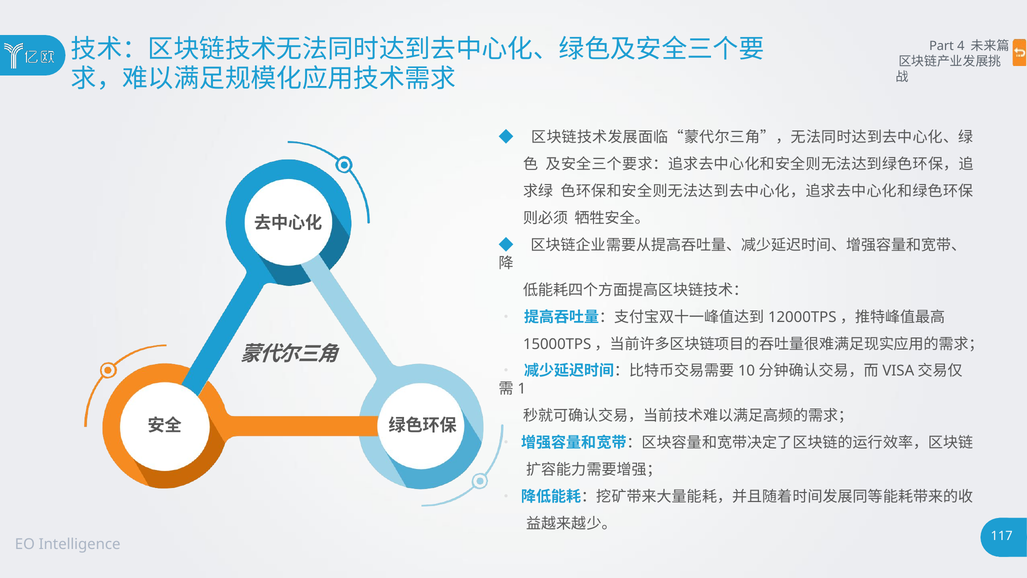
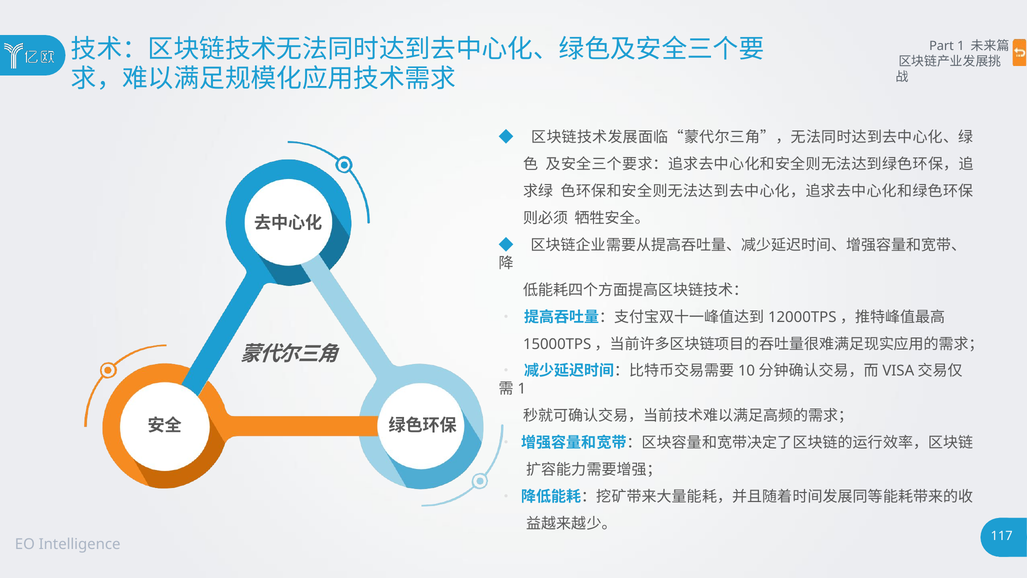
4: 4 -> 1 (961, 46)
